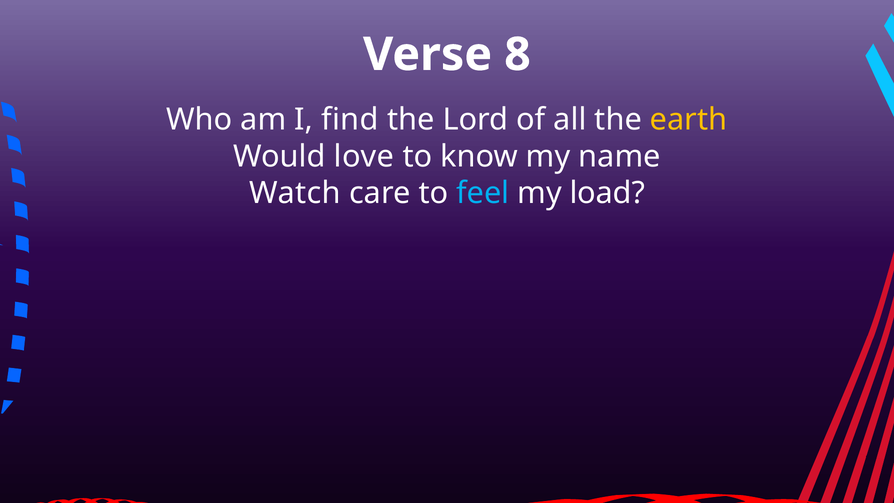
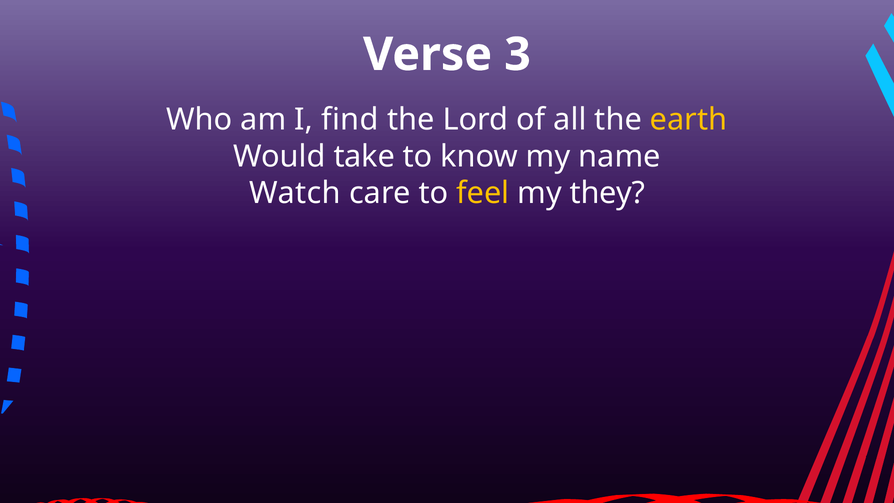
8: 8 -> 3 (517, 55)
love: love -> take (364, 156)
feel colour: light blue -> yellow (483, 193)
load: load -> they (607, 193)
